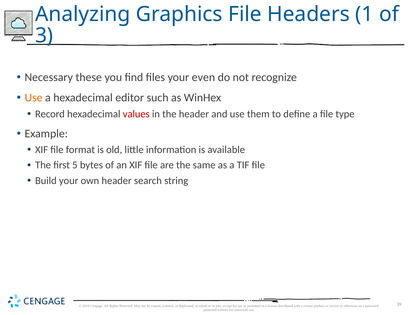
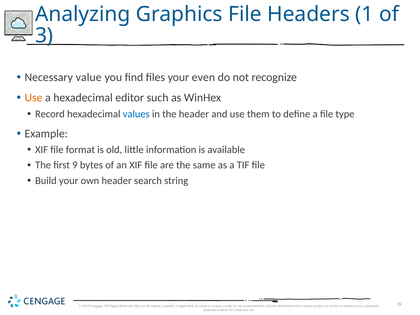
these: these -> value (89, 77)
values colour: red -> blue (136, 114)
5: 5 -> 9 (75, 165)
